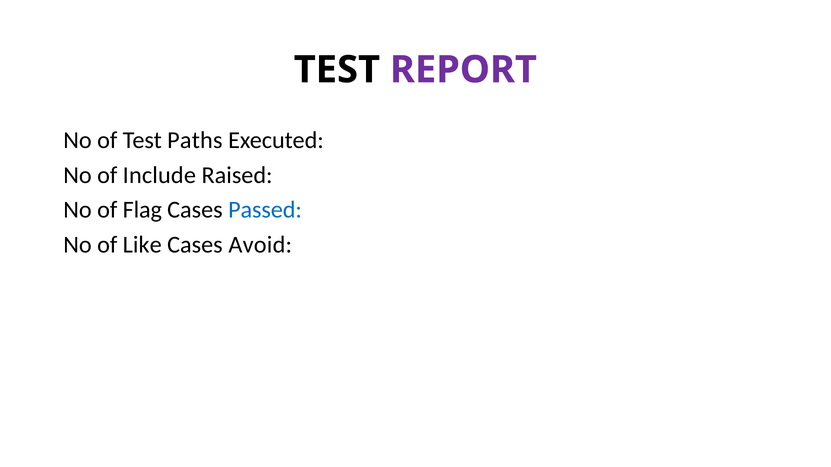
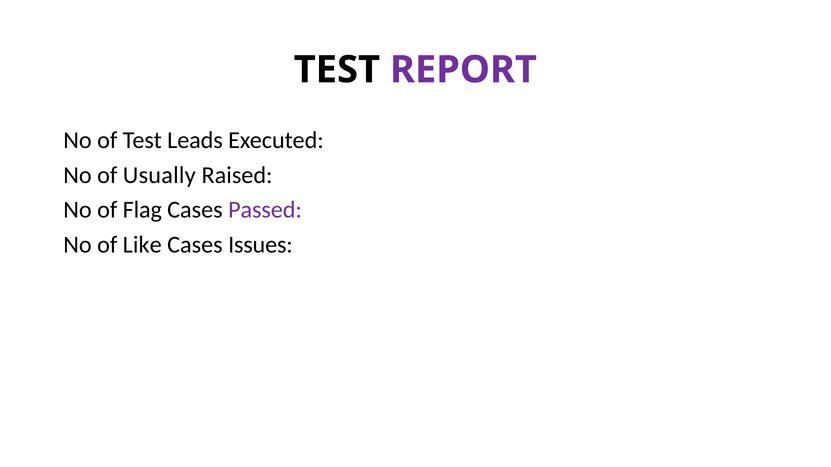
Paths: Paths -> Leads (195, 140)
Include: Include -> Usually (159, 175)
Passed colour: blue -> purple (265, 210)
Avoid: Avoid -> Issues (260, 245)
